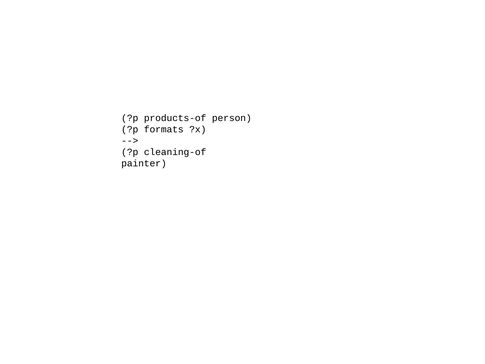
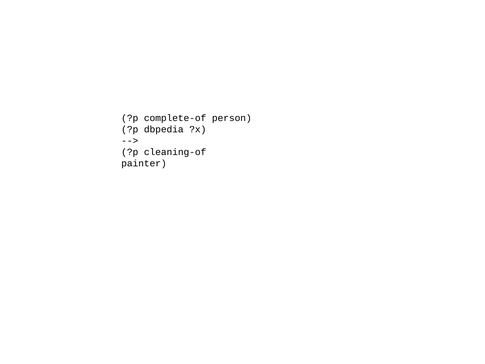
products-of: products-of -> complete-of (175, 118)
formats: formats -> dbpedia (164, 129)
